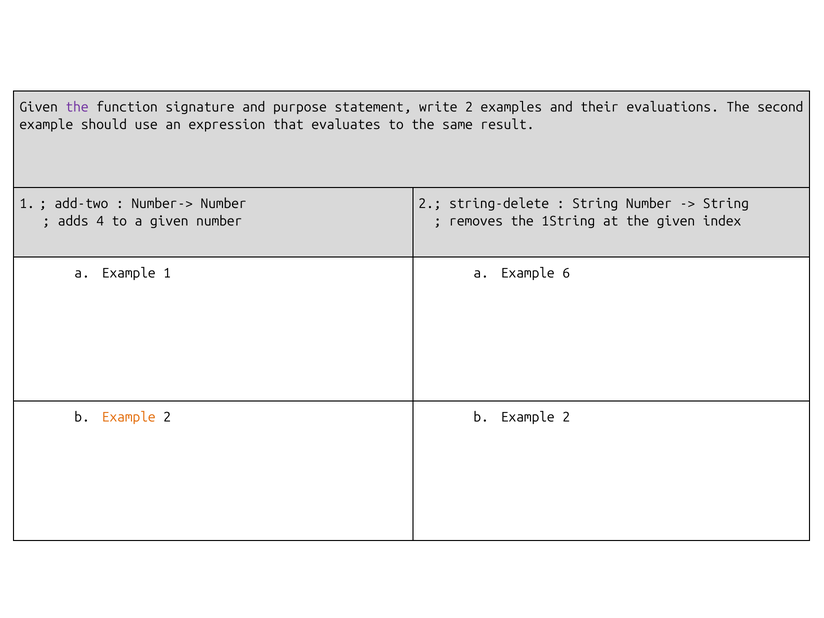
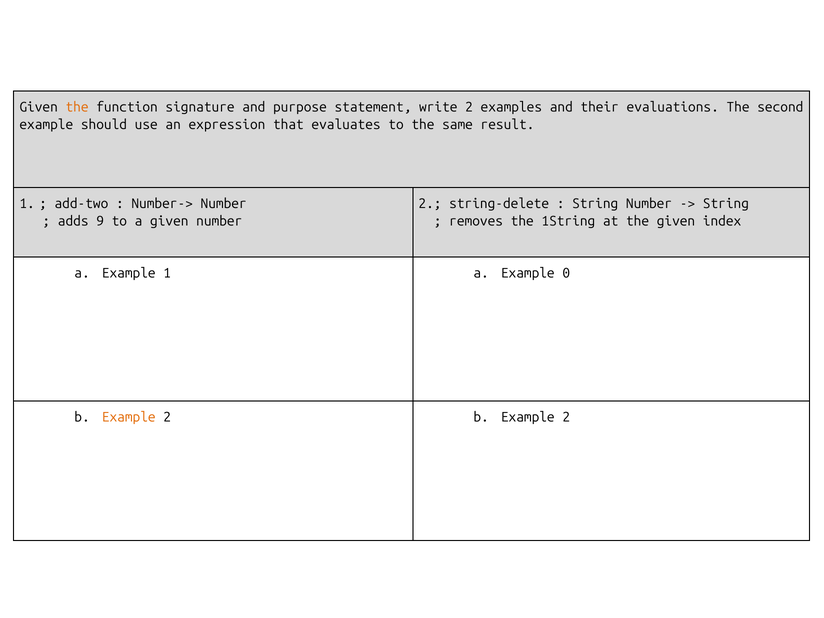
the colour: purple -> orange (77, 107)
4: 4 -> 9 (100, 221)
6: 6 -> 0 (566, 273)
